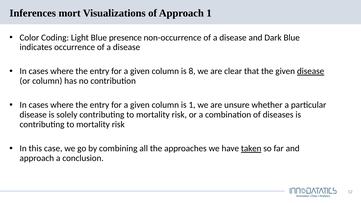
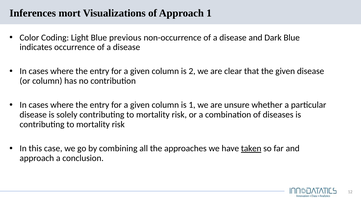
presence: presence -> previous (125, 38)
8: 8 -> 2 (192, 71)
disease underline: present -> none (311, 71)
